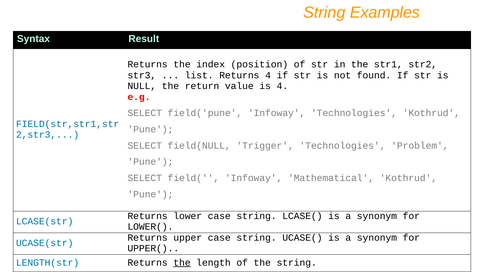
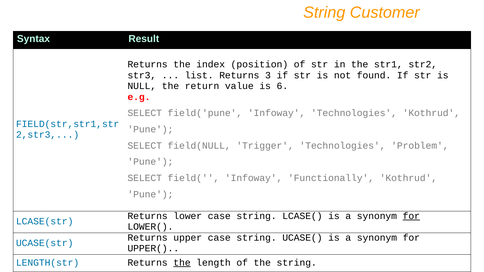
Examples: Examples -> Customer (385, 13)
Returns 4: 4 -> 3 (268, 75)
is 4: 4 -> 6 (282, 86)
Mathematical: Mathematical -> Functionally (331, 178)
for underline: none -> present (411, 216)
